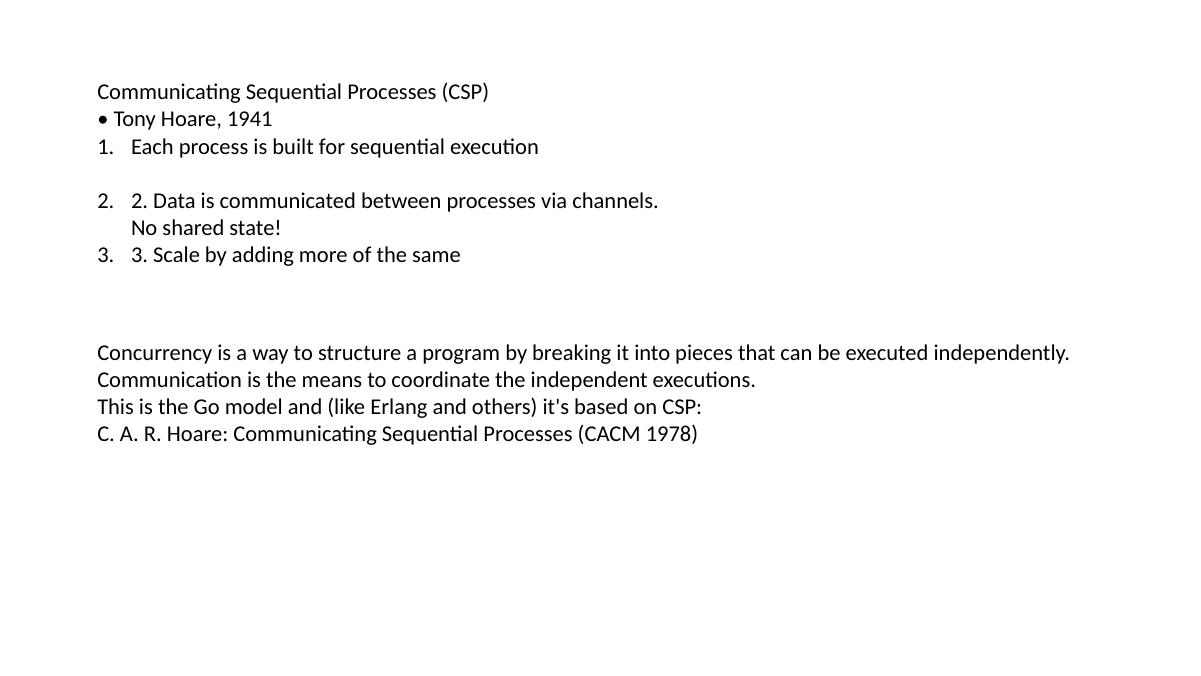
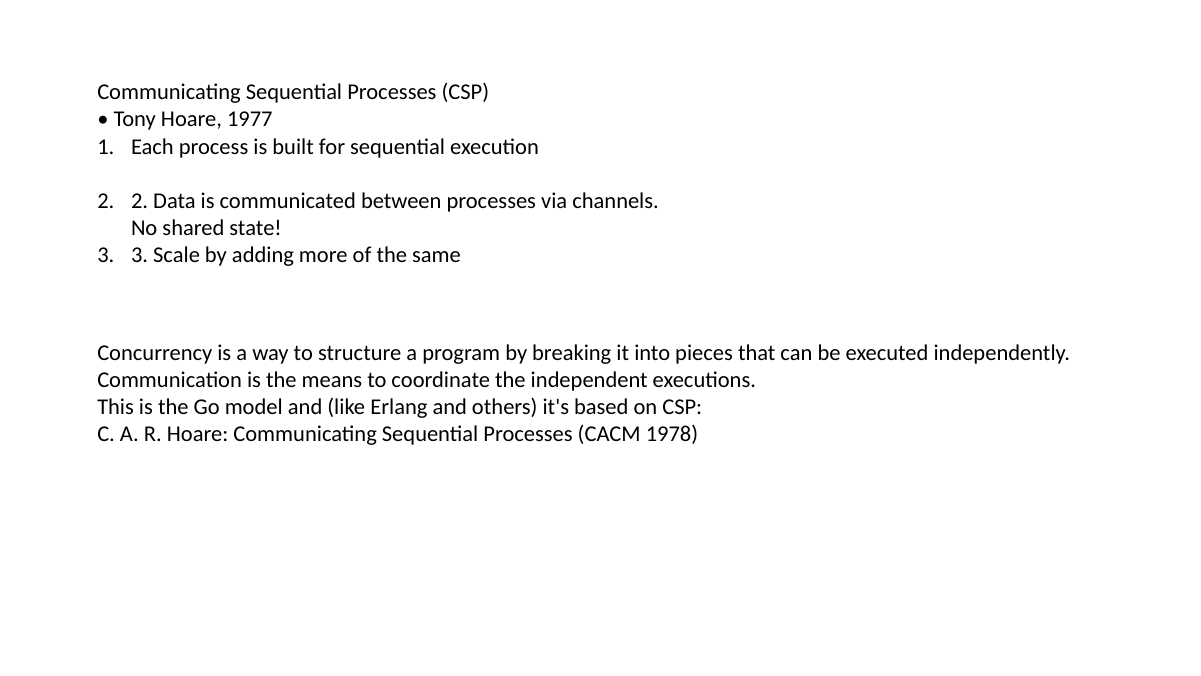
1941: 1941 -> 1977 (250, 119)
